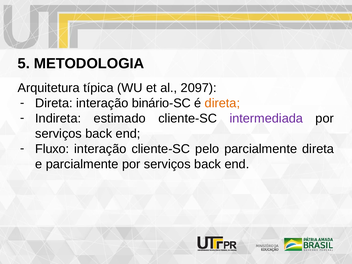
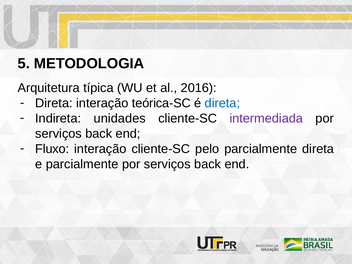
2097: 2097 -> 2016 (199, 88)
binário-SC: binário-SC -> teórica-SC (161, 103)
direta colour: orange -> blue (222, 103)
estimado: estimado -> unidades (120, 118)
